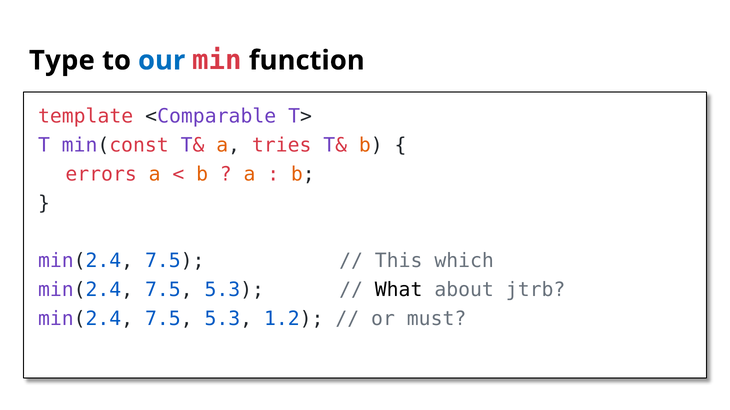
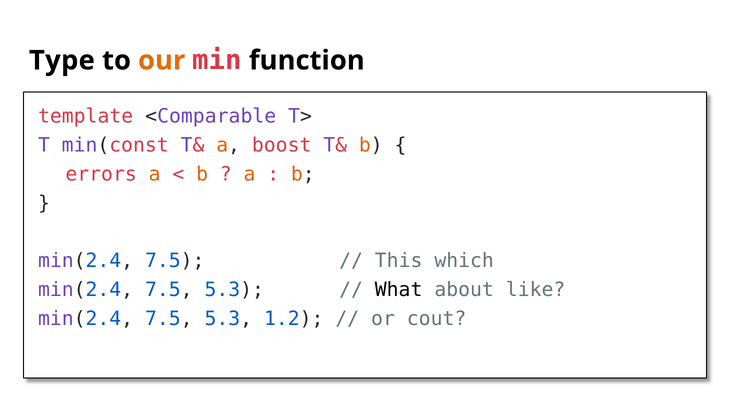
our colour: blue -> orange (162, 61)
tries: tries -> boost (282, 145)
jtrb: jtrb -> like (536, 290)
must: must -> cout (437, 319)
